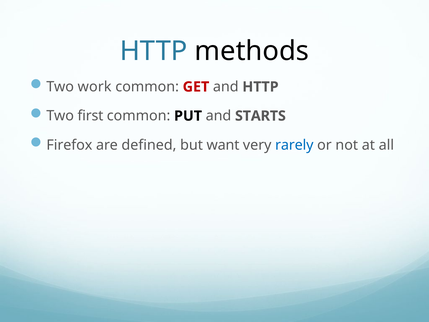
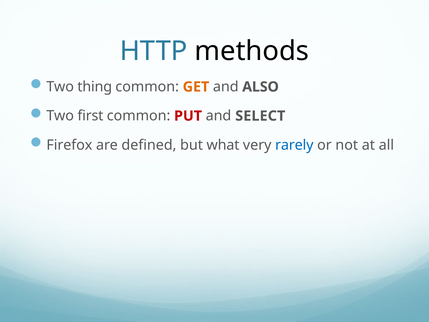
work: work -> thing (95, 87)
GET colour: red -> orange (196, 87)
and HTTP: HTTP -> ALSO (261, 87)
PUT colour: black -> red (188, 116)
STARTS: STARTS -> SELECT (260, 116)
want: want -> what (223, 145)
